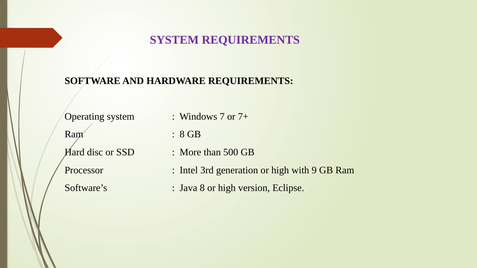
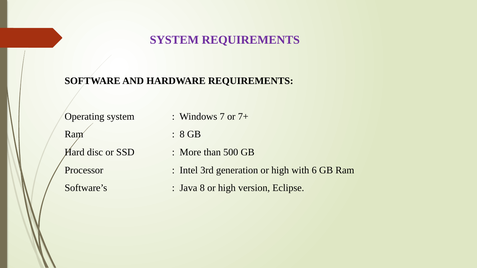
9: 9 -> 6 (314, 170)
